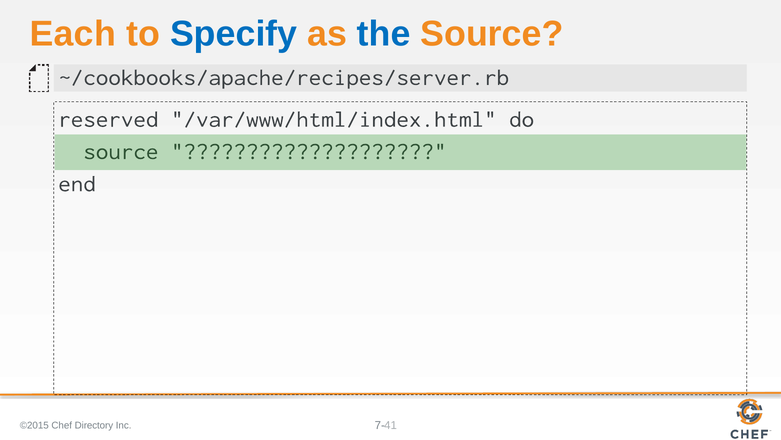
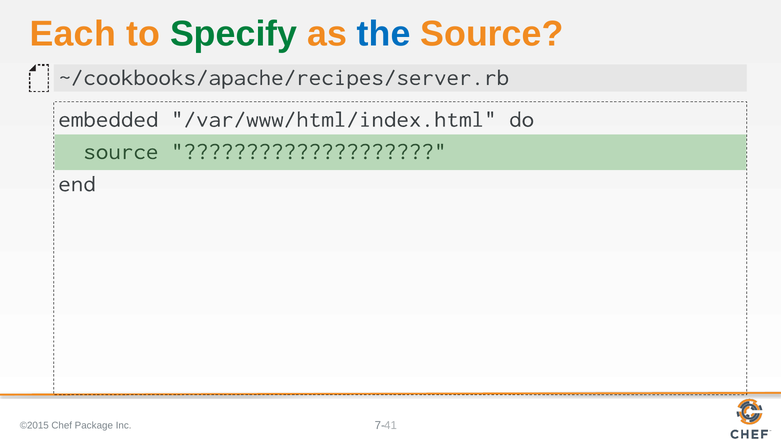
Specify colour: blue -> green (234, 34)
reserved: reserved -> embedded (108, 119)
Directory: Directory -> Package (94, 425)
